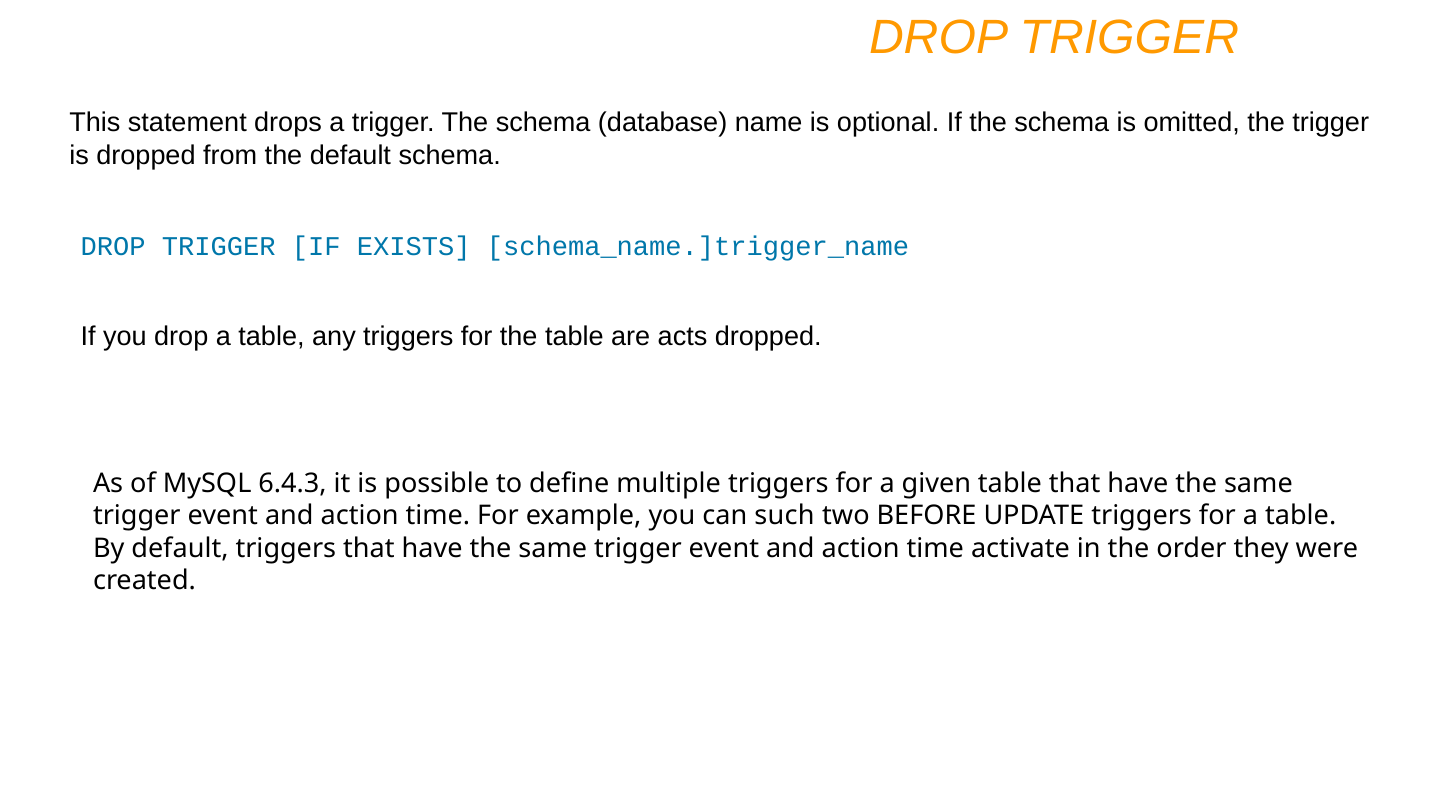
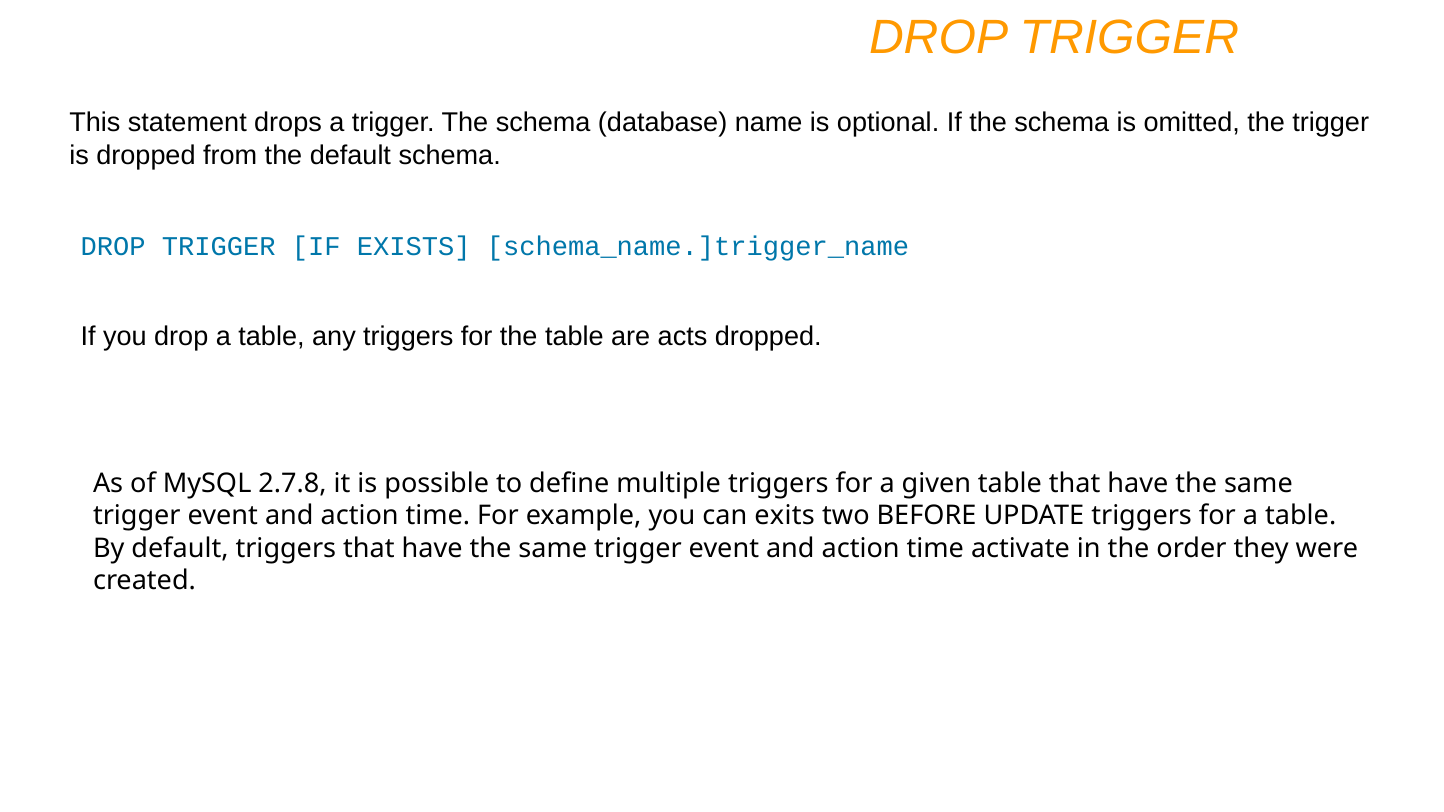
6.4.3: 6.4.3 -> 2.7.8 (292, 484)
such: such -> exits (785, 516)
